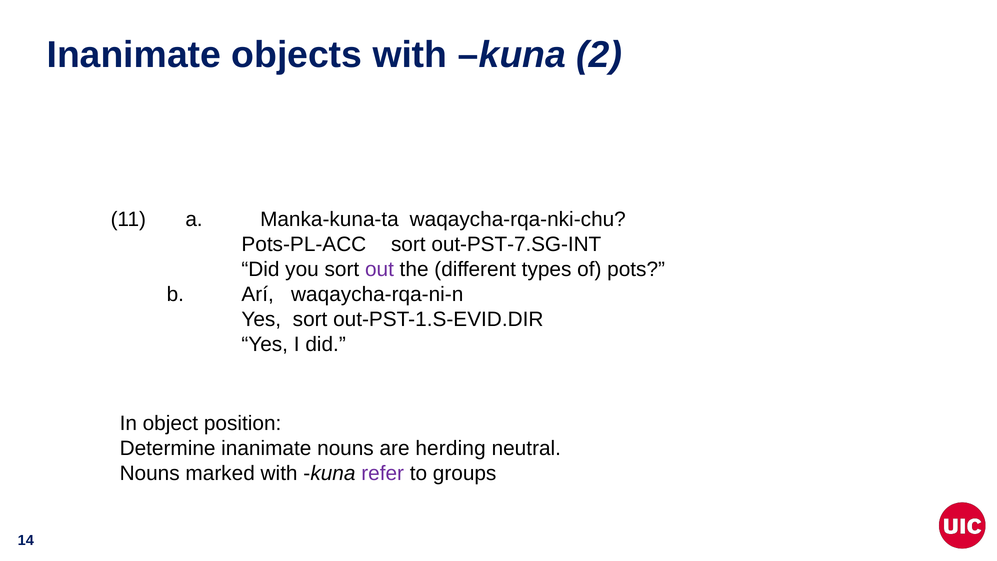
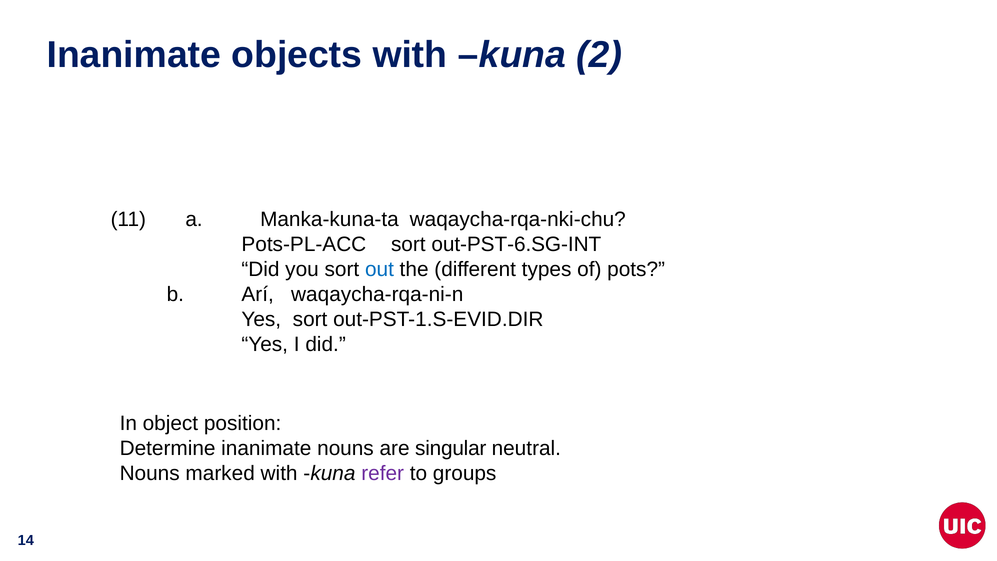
out-PST-7.SG-INT: out-PST-7.SG-INT -> out-PST-6.SG-INT (516, 244)
out colour: purple -> blue (379, 269)
herding: herding -> singular (451, 448)
